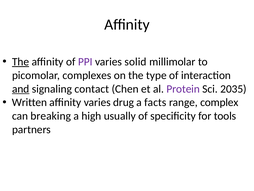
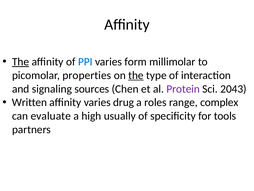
PPI colour: purple -> blue (85, 62)
solid: solid -> form (136, 62)
complexes: complexes -> properties (87, 75)
the underline: none -> present (136, 75)
and underline: present -> none (21, 89)
contact: contact -> sources (92, 89)
2035: 2035 -> 2043 (233, 89)
facts: facts -> roles (155, 102)
breaking: breaking -> evaluate (51, 116)
